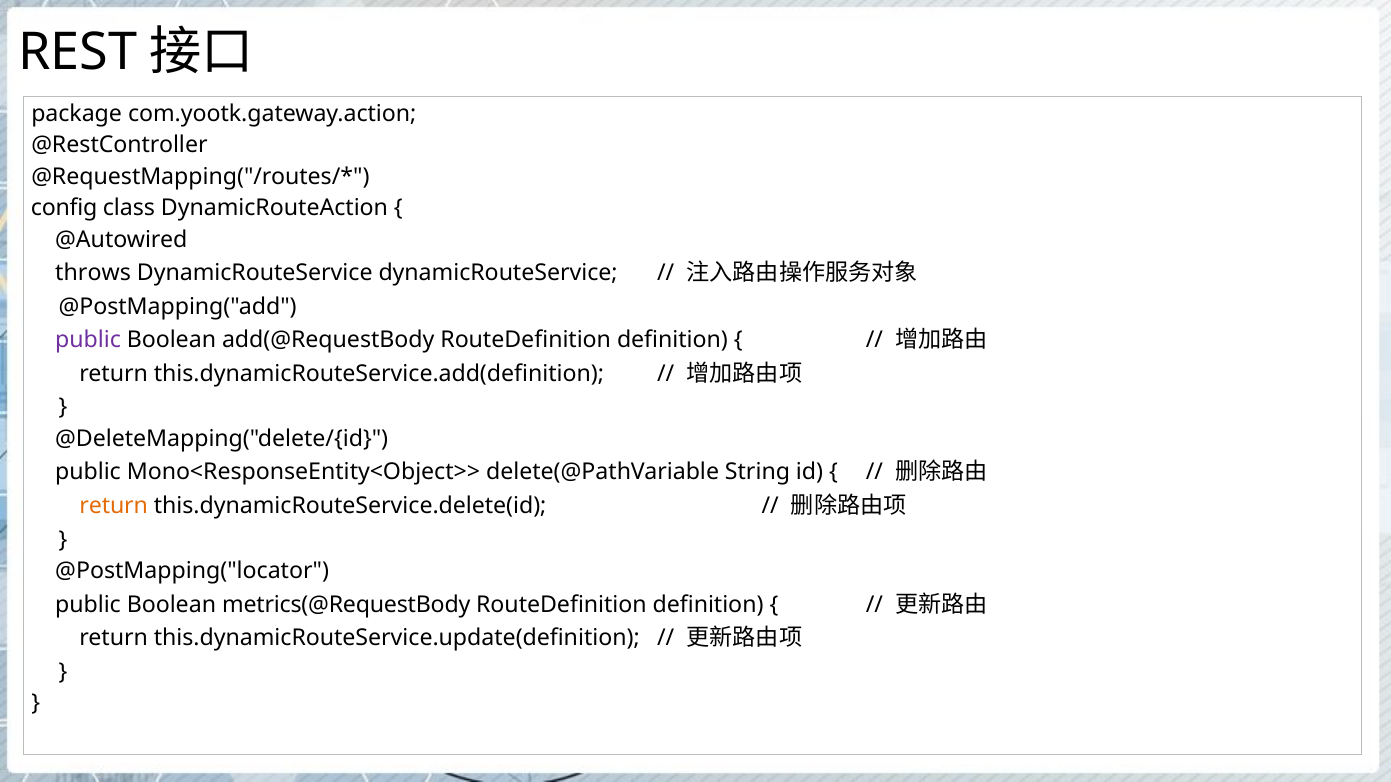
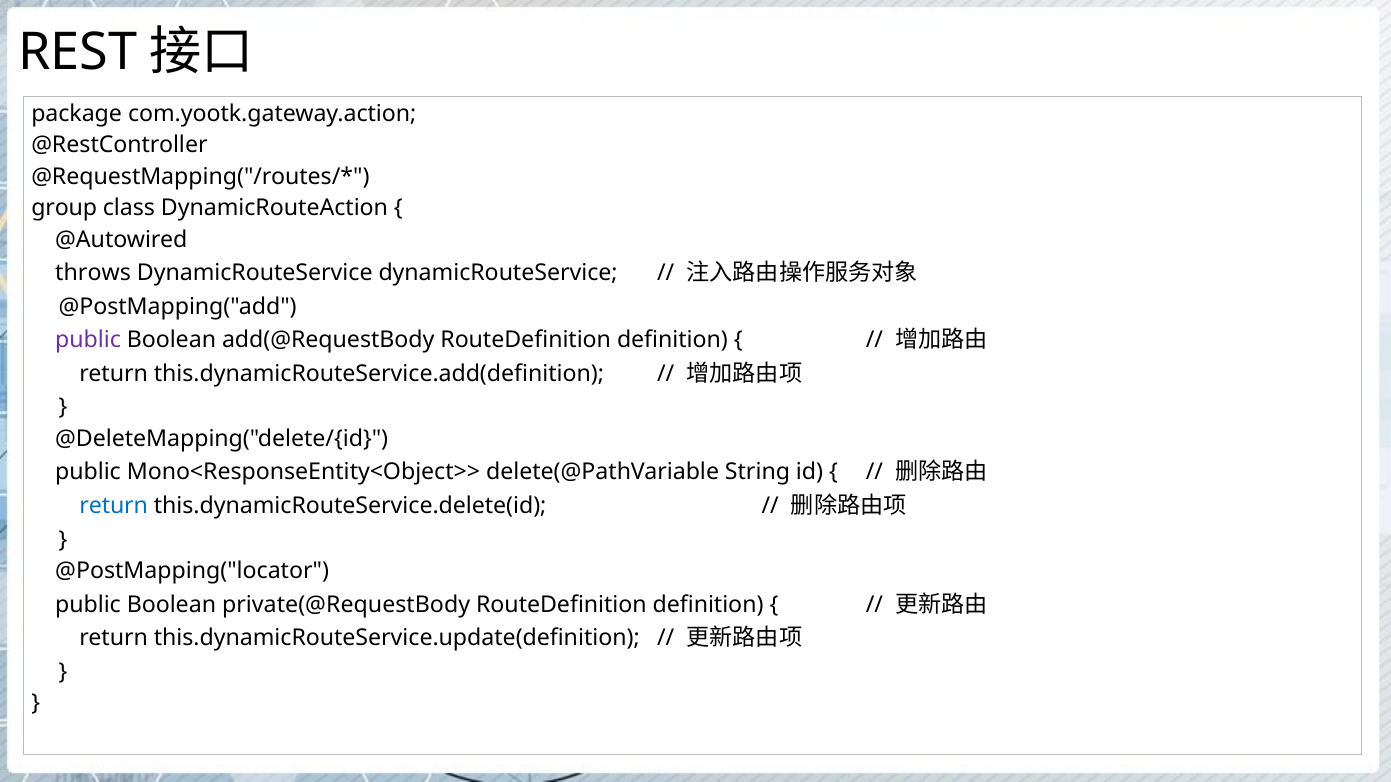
config: config -> group (64, 208)
return colour: orange -> blue (114, 506)
metrics(@RequestBody: metrics(@RequestBody -> private(@RequestBody (346, 605)
